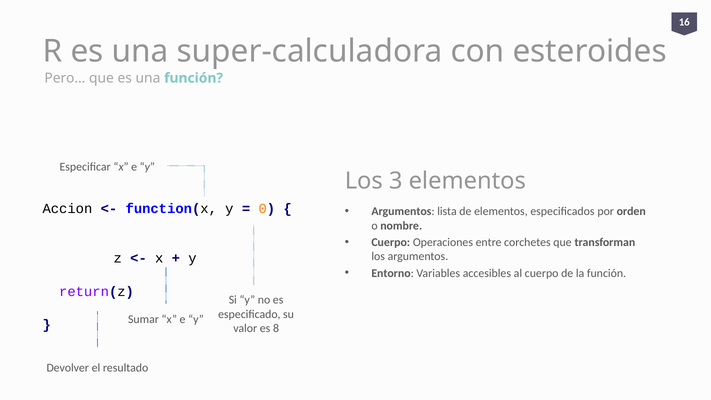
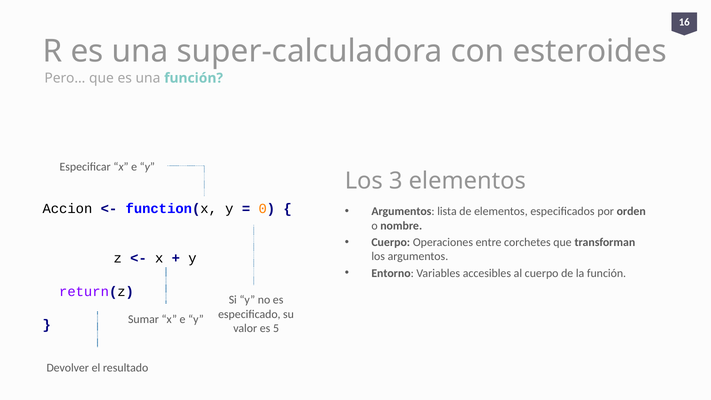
8: 8 -> 5 (276, 328)
